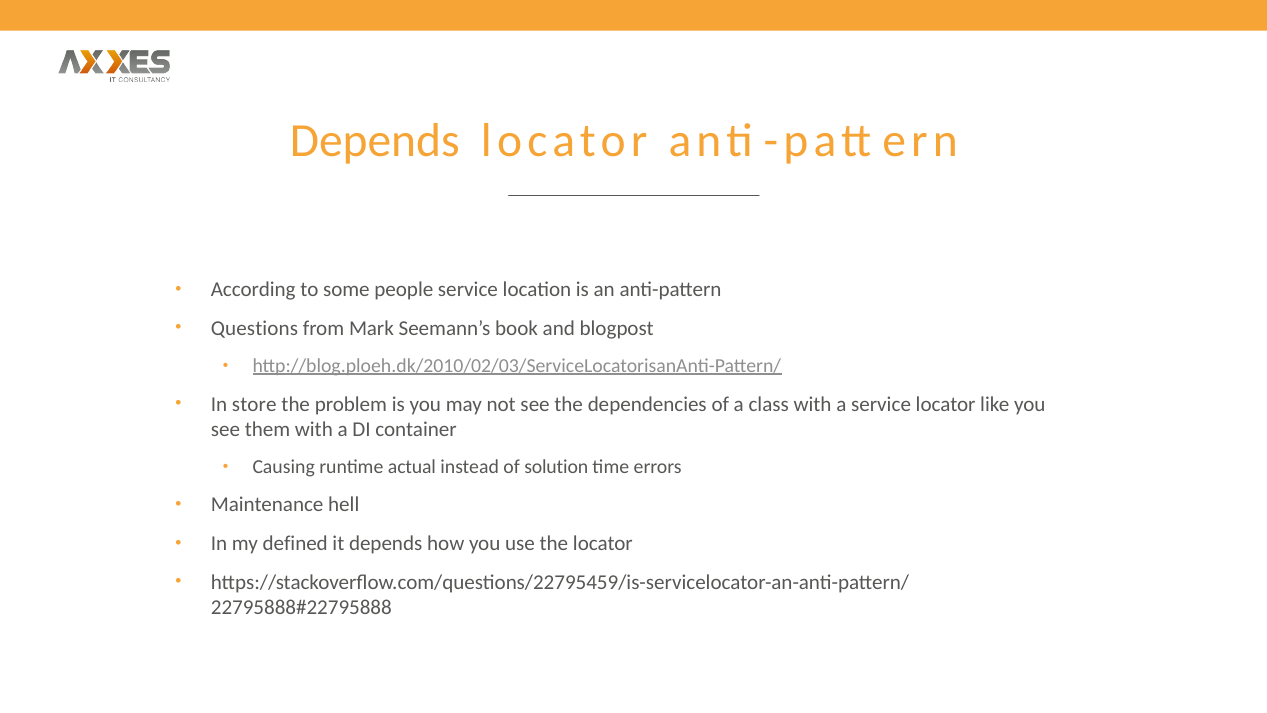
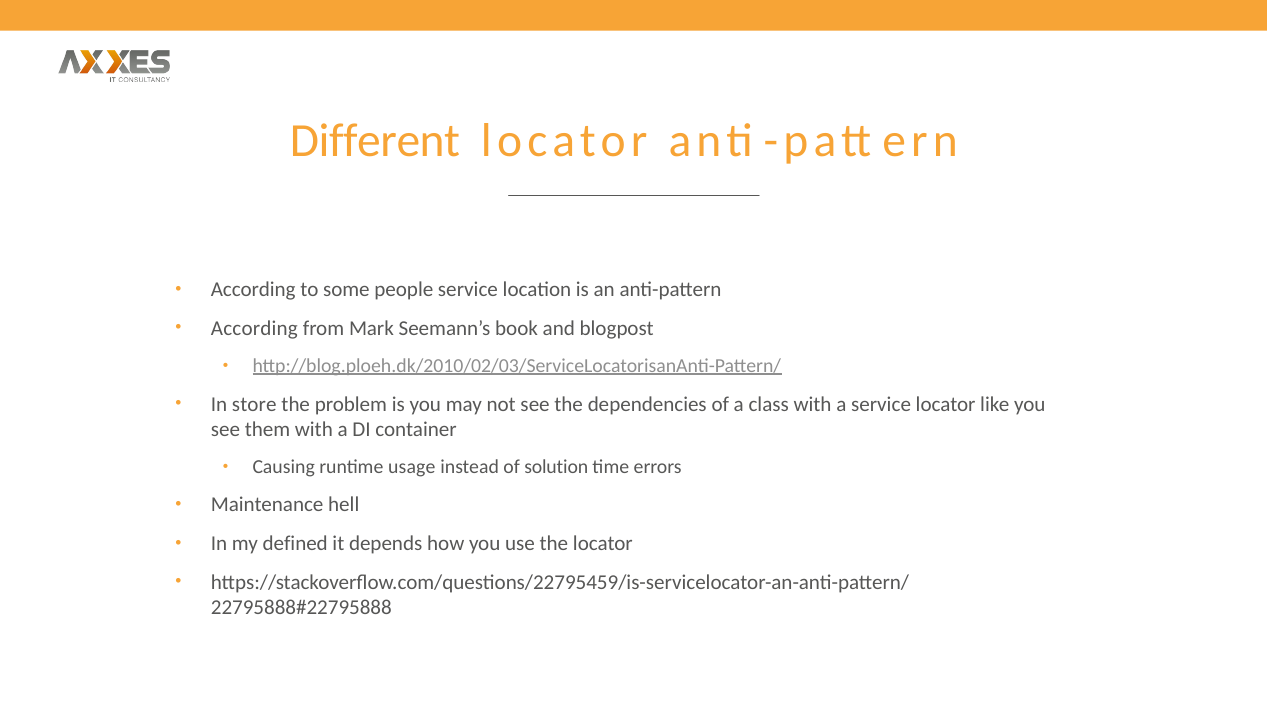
Depends: Depends -> Different (375, 141)
Questions: Questions -> According (254, 328)
actual: actual -> usage (412, 467)
